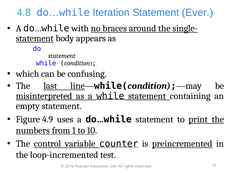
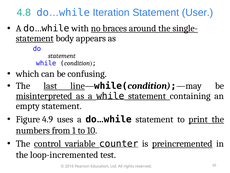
Ever: Ever -> User (198, 12)
